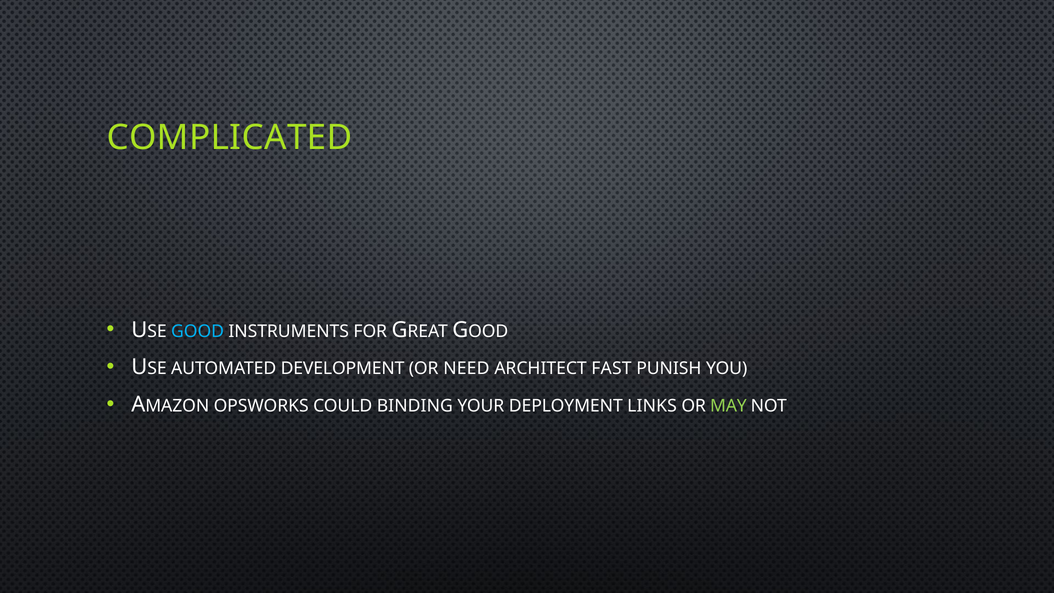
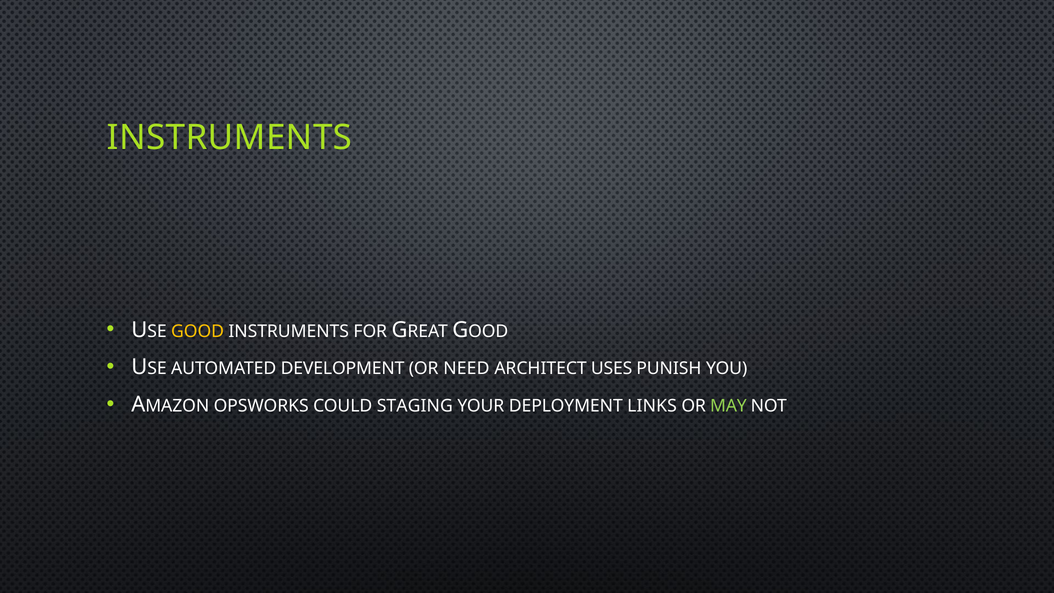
COMPLICATED: COMPLICATED -> INSTRUMENTS (230, 137)
GOOD colour: light blue -> yellow (198, 331)
FAST: FAST -> USES (612, 369)
BINDING: BINDING -> STAGING (415, 406)
